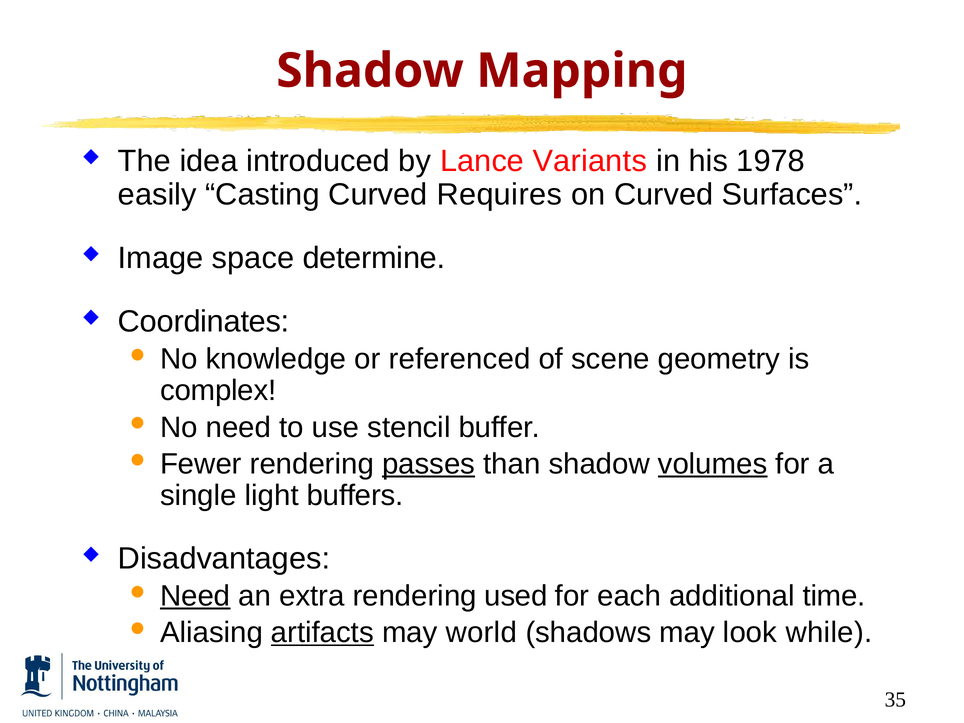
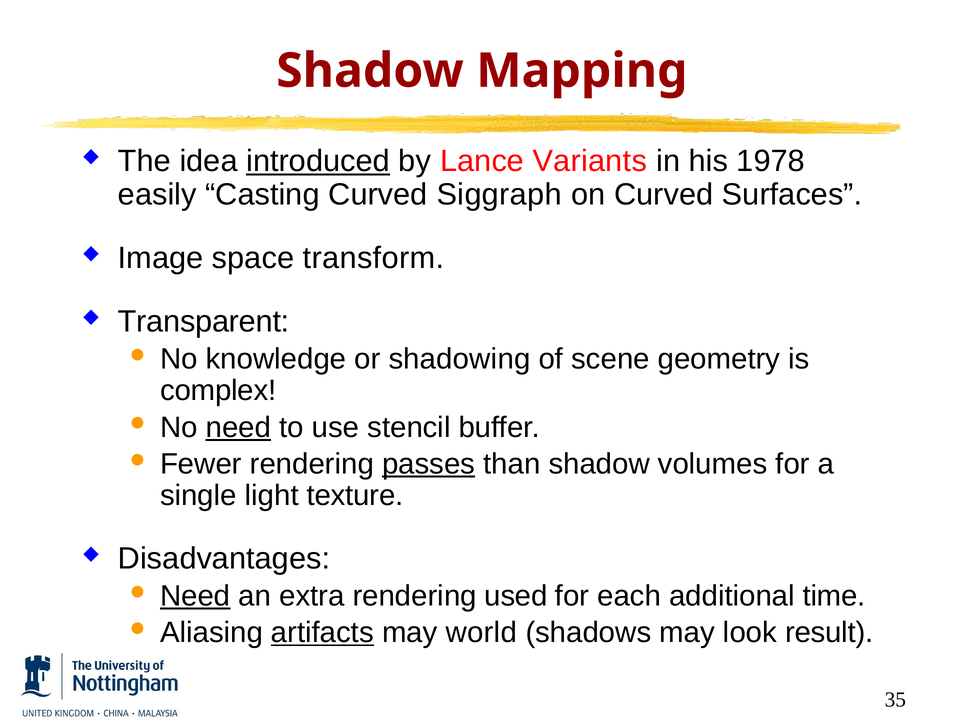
introduced underline: none -> present (318, 161)
Requires: Requires -> Siggraph (499, 194)
determine: determine -> transform (374, 258)
Coordinates: Coordinates -> Transparent (204, 322)
referenced: referenced -> shadowing (460, 359)
need underline: none -> present (238, 427)
volumes underline: present -> none (713, 464)
buffers: buffers -> texture (355, 496)
while: while -> result (829, 633)
